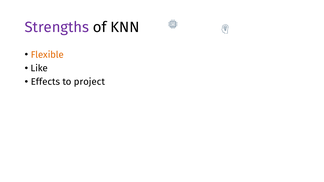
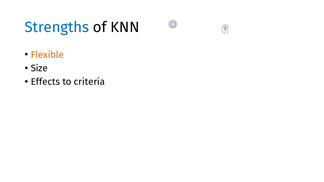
Strengths colour: purple -> blue (57, 27)
Like: Like -> Size (39, 68)
project: project -> criteria (89, 82)
